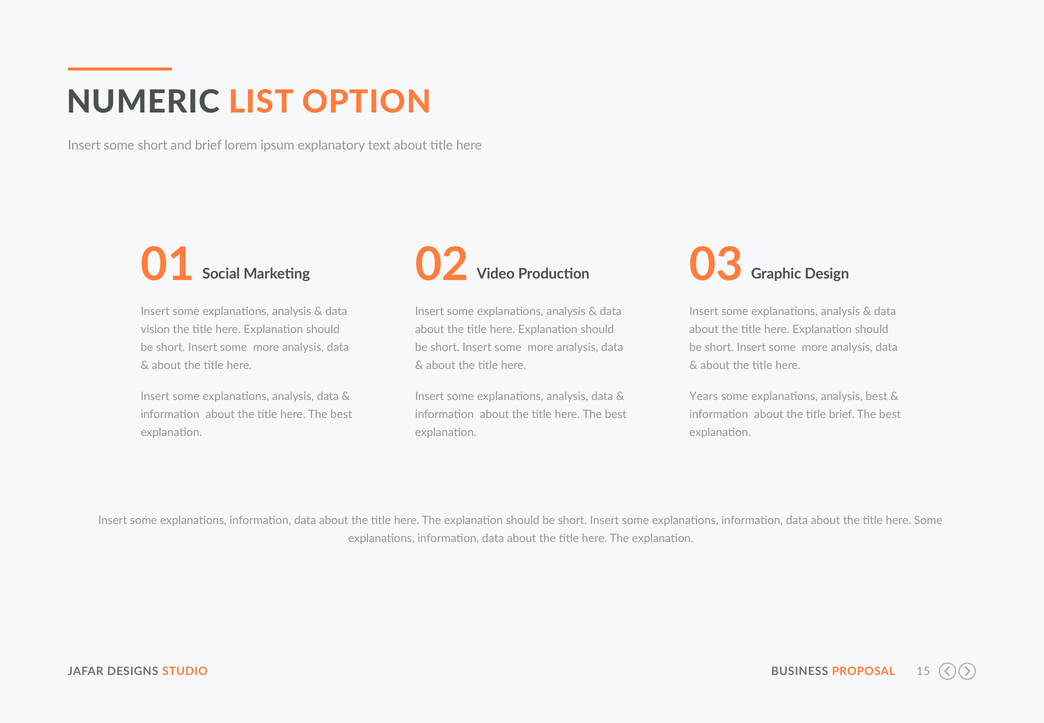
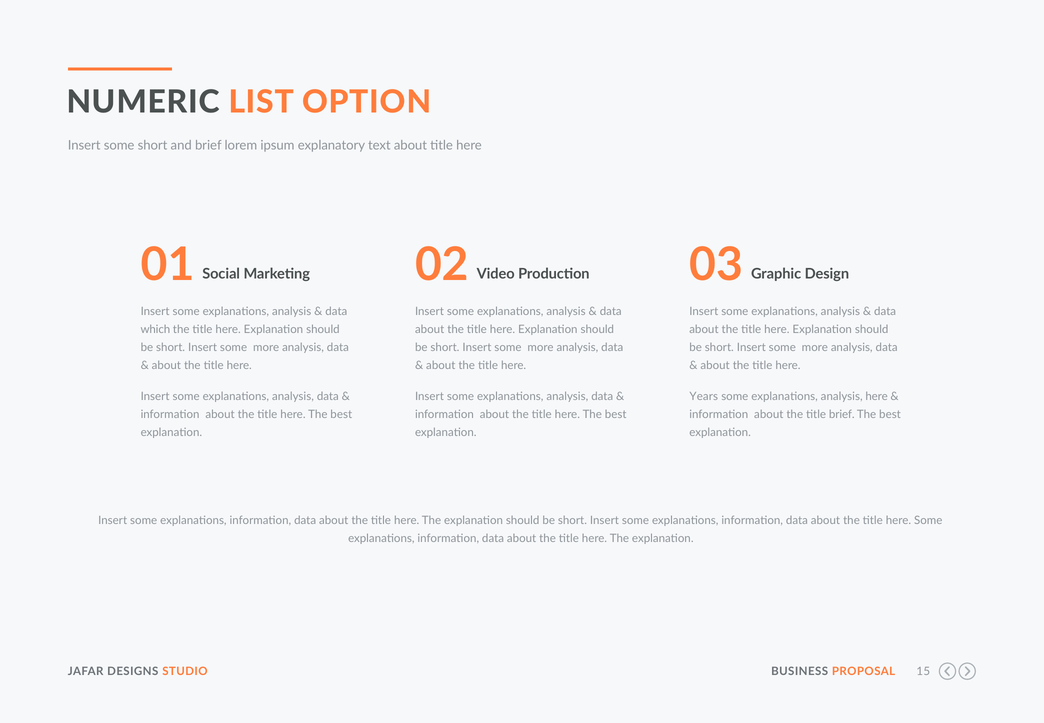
vision: vision -> which (155, 329)
analysis best: best -> here (877, 397)
